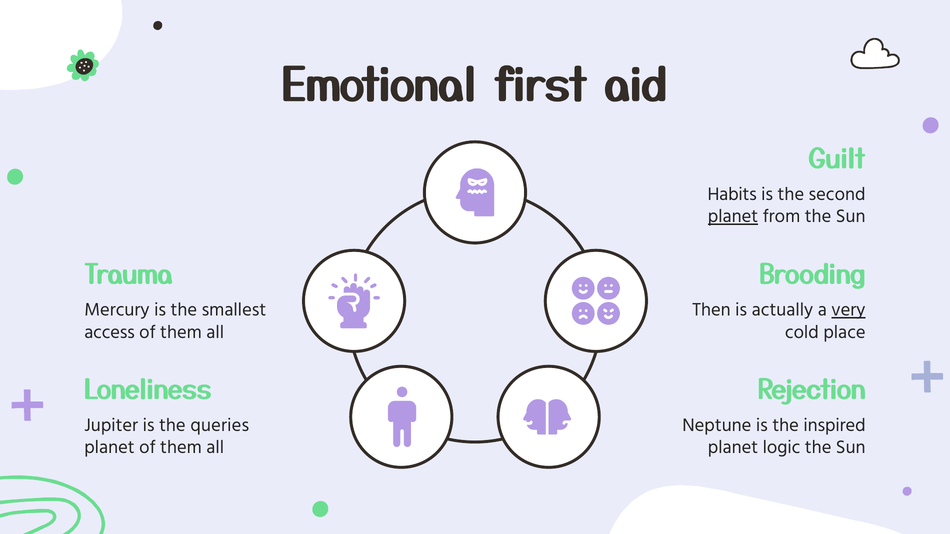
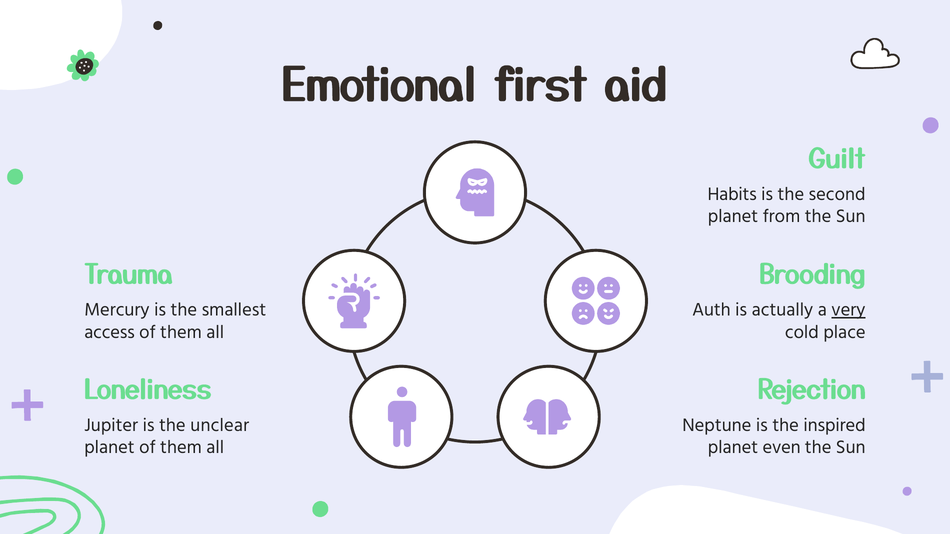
planet underline: present -> none (733, 217)
Then: Then -> Auth (711, 310)
queries: queries -> unclear (220, 425)
logic: logic -> even (782, 447)
